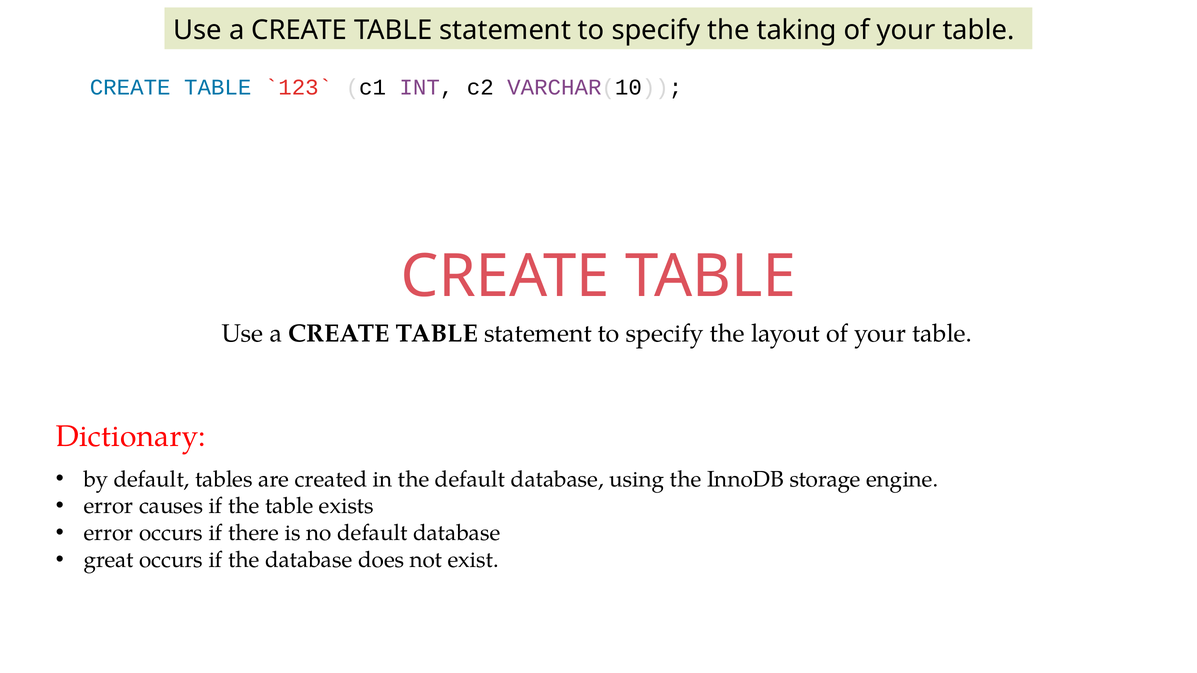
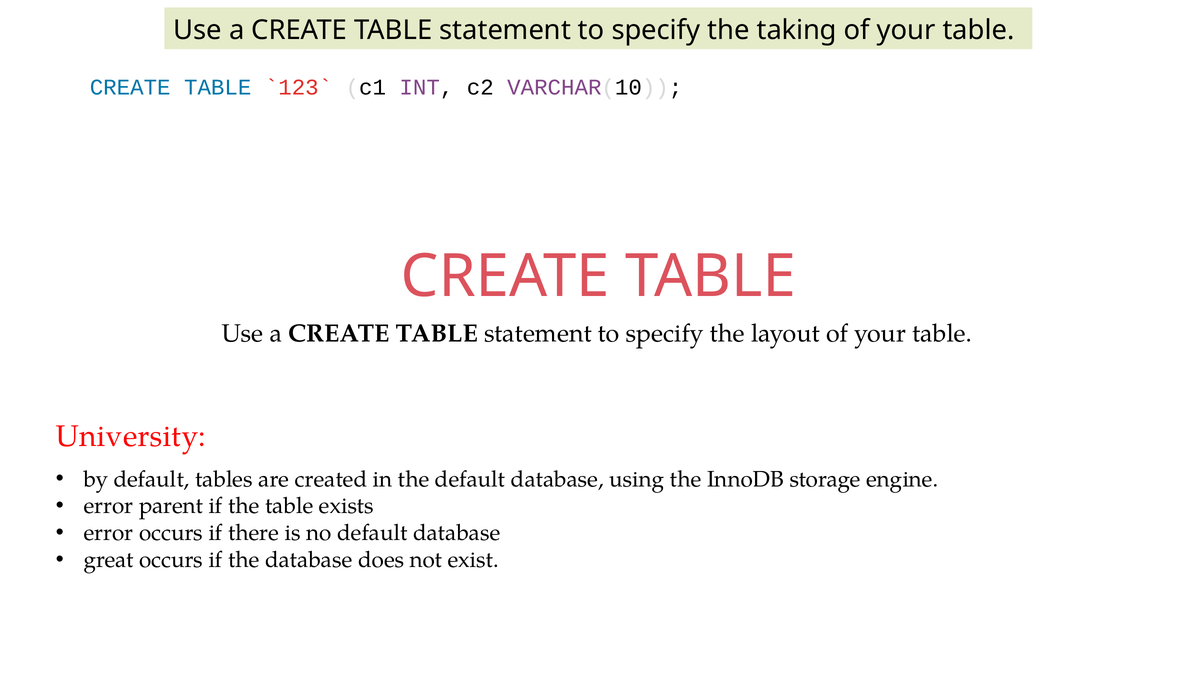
Dictionary: Dictionary -> University (131, 436)
causes: causes -> parent (171, 506)
